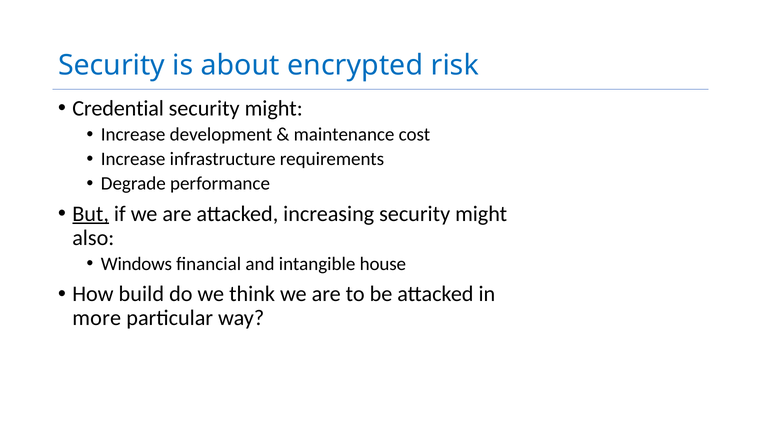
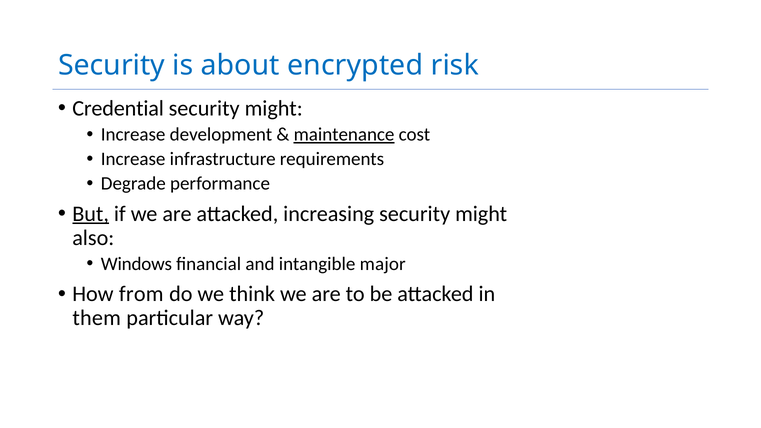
maintenance underline: none -> present (344, 135)
house: house -> major (383, 264)
build: build -> from (141, 294)
more: more -> them (97, 318)
